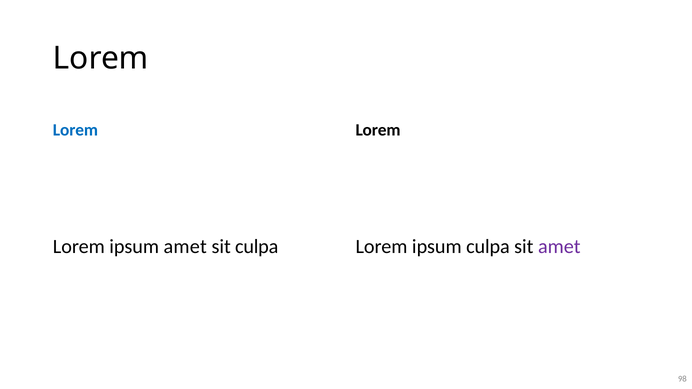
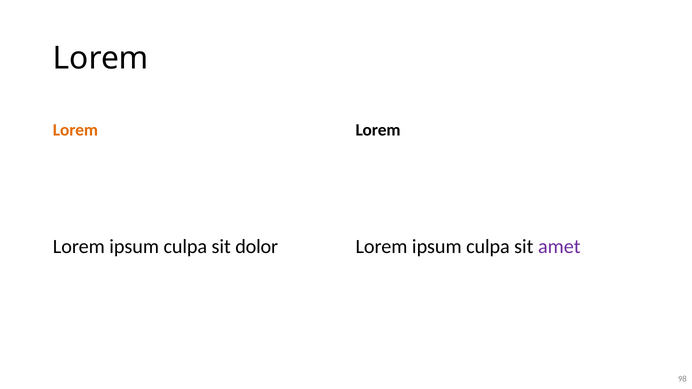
Lorem colour: blue -> orange (75, 130)
amet: amet -> culpa (185, 247)
sit culpa: culpa -> dolor (257, 247)
